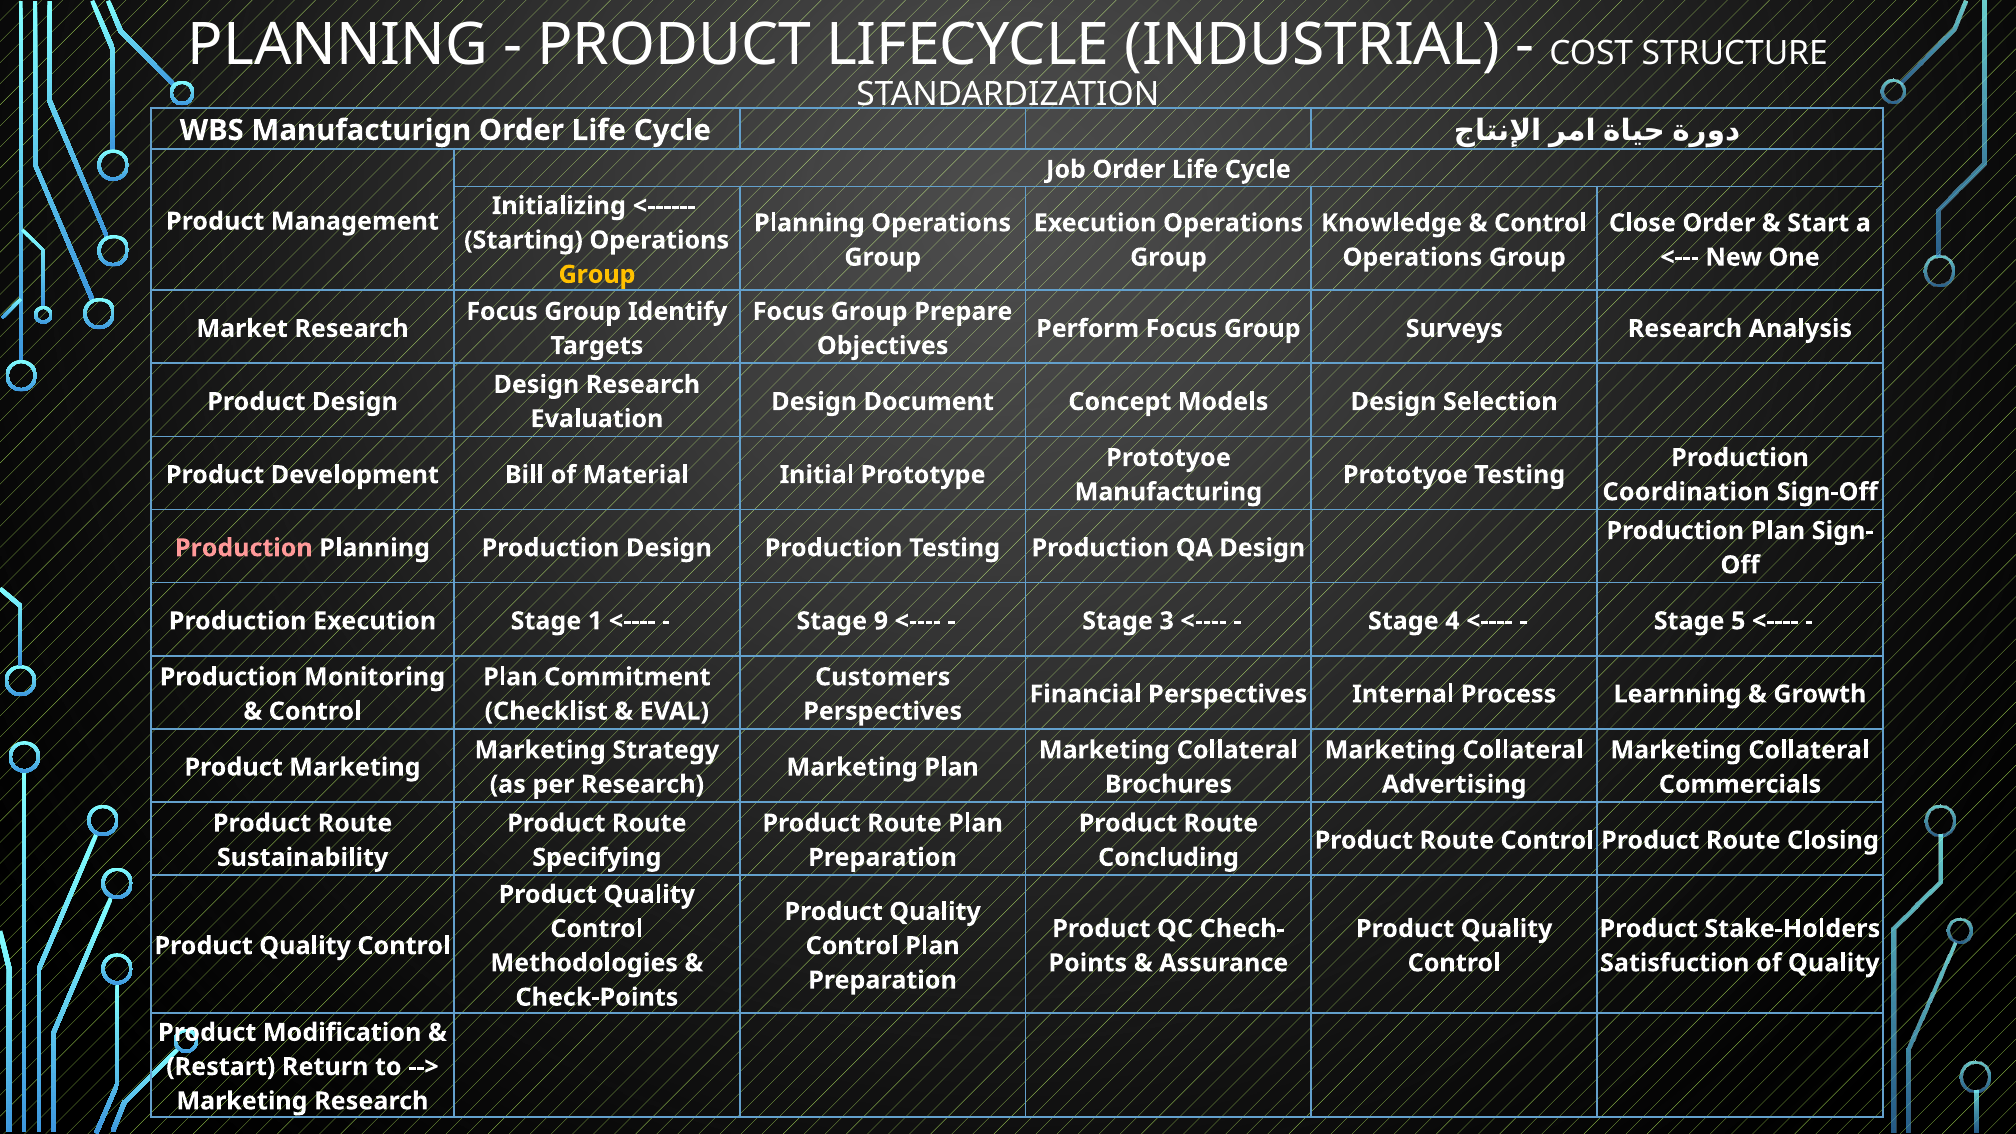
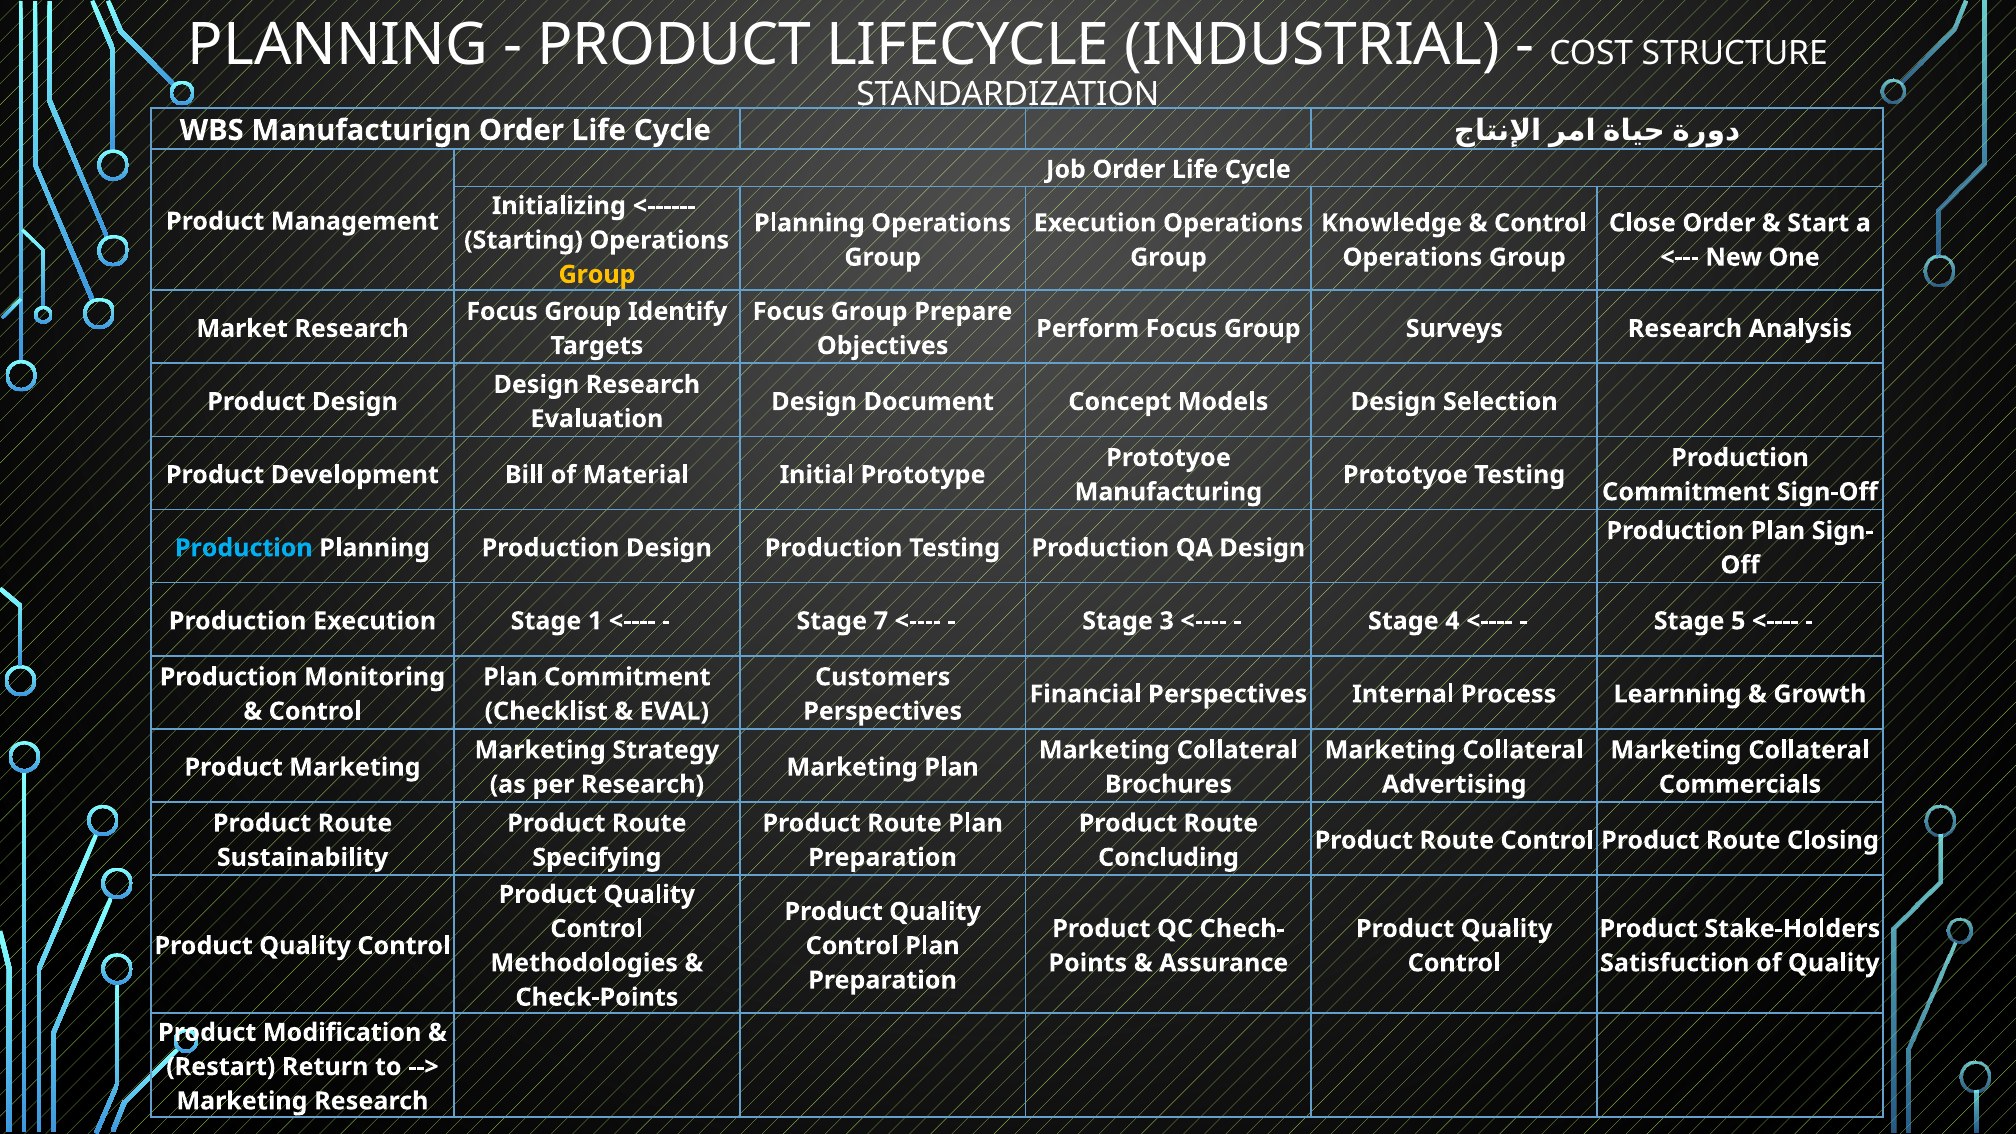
Coordination: Coordination -> Commitment (1686, 492)
Production colour: pink -> light blue (244, 548)
9: 9 -> 7 (881, 621)
